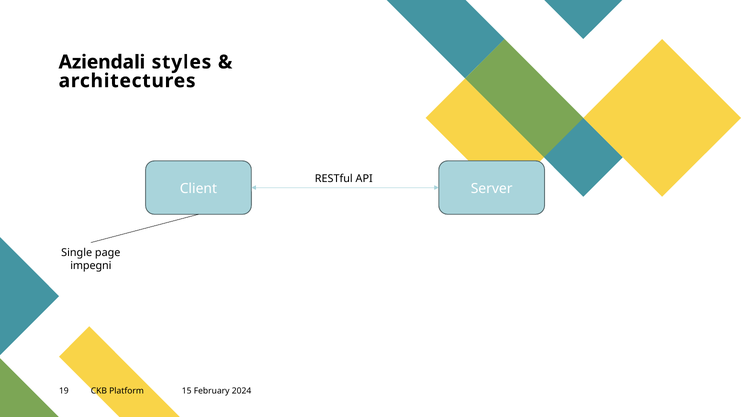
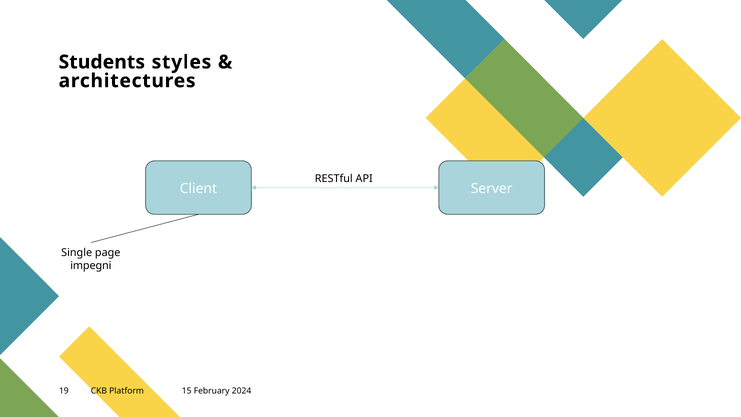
Aziendali: Aziendali -> Students (102, 62)
